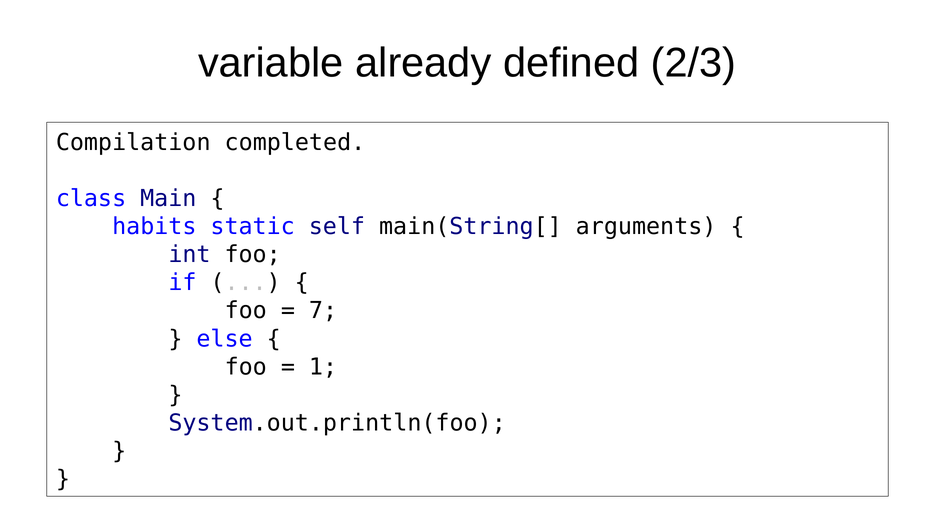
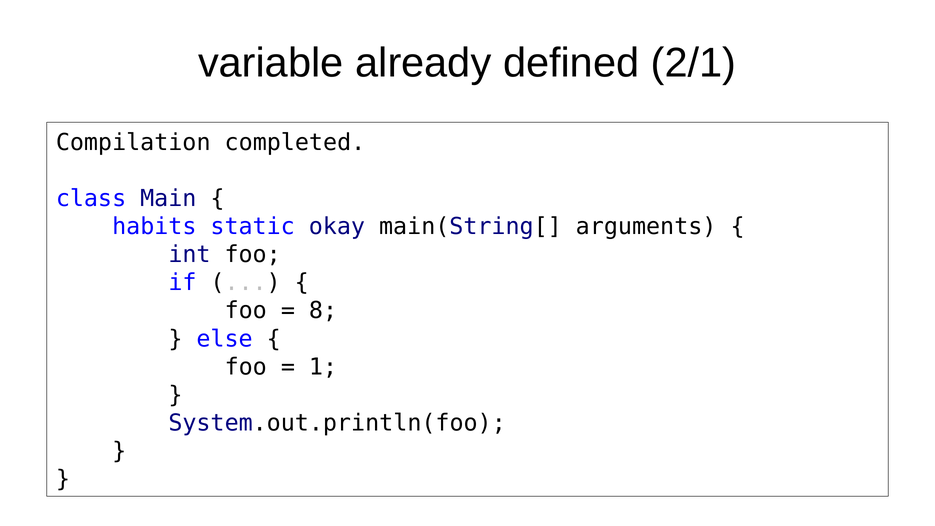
2/3: 2/3 -> 2/1 (694, 63)
self: self -> okay (337, 227)
7: 7 -> 8 (323, 311)
